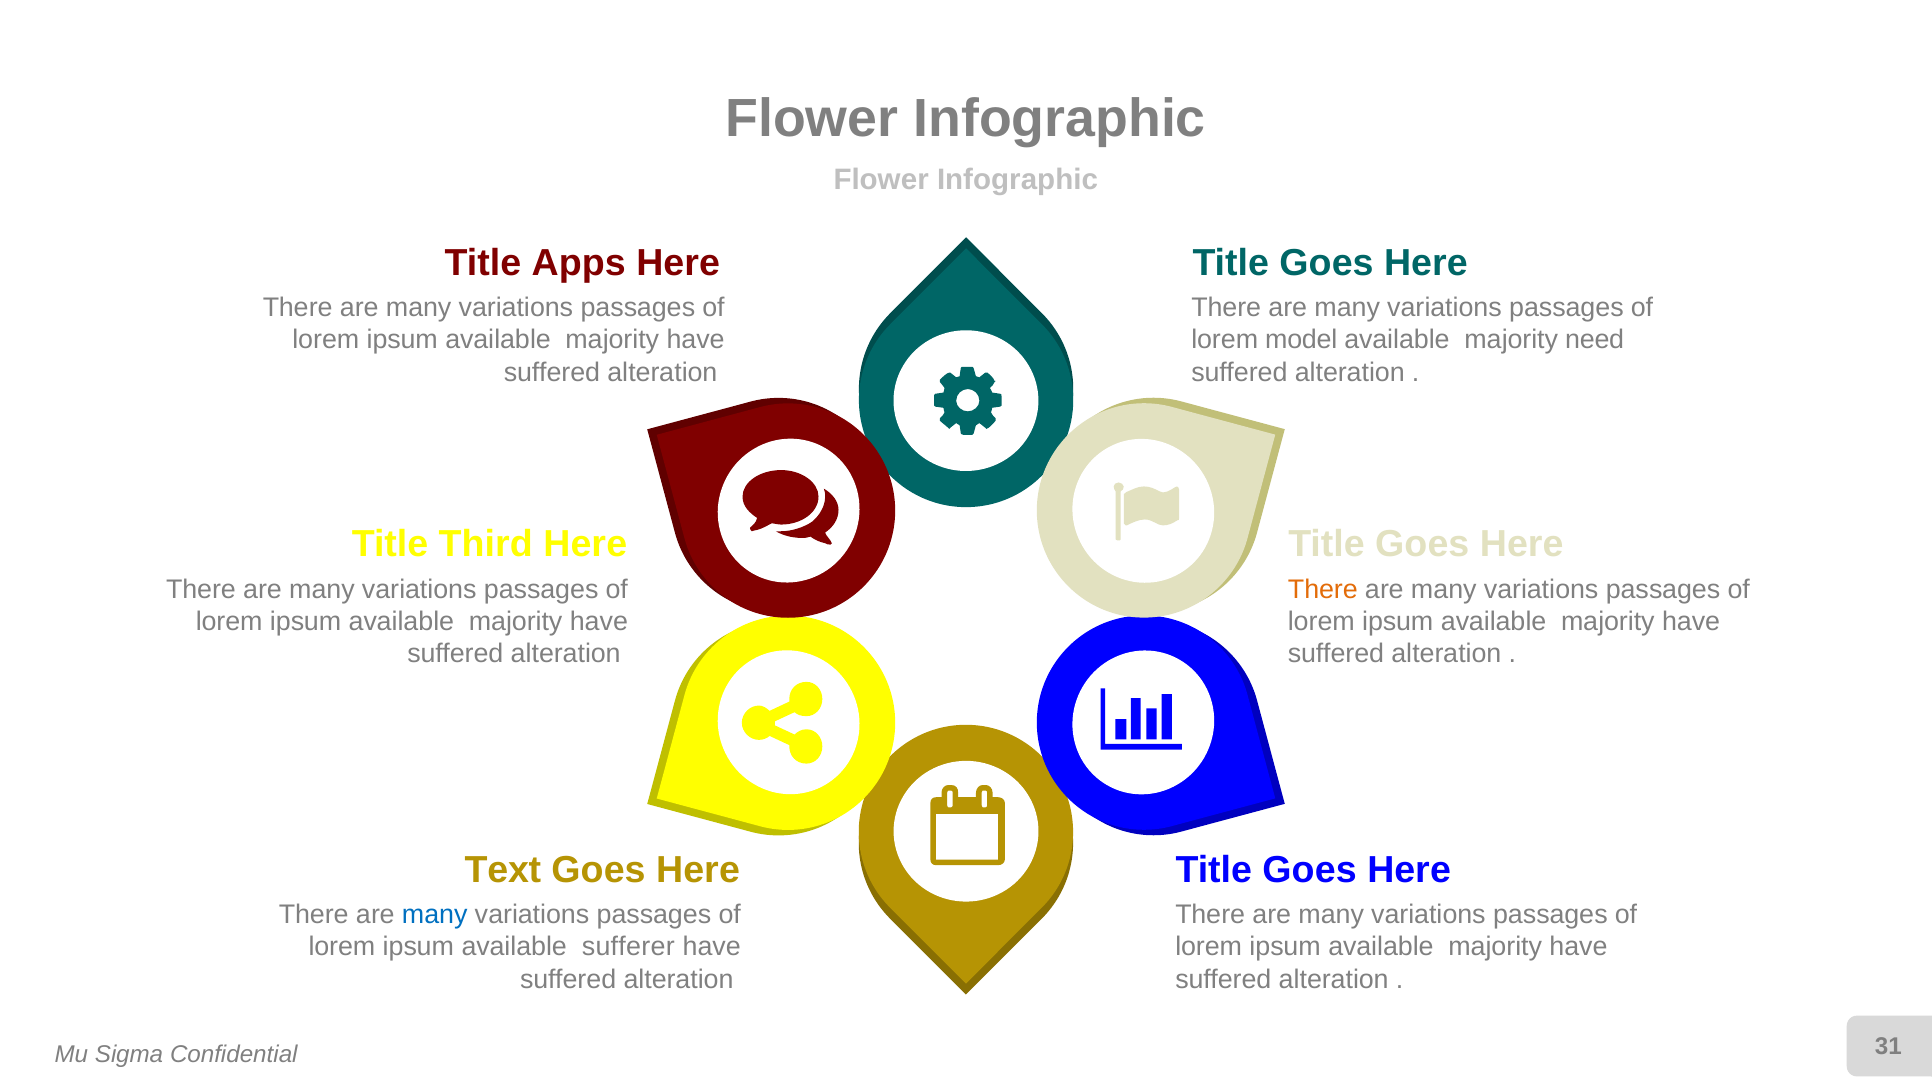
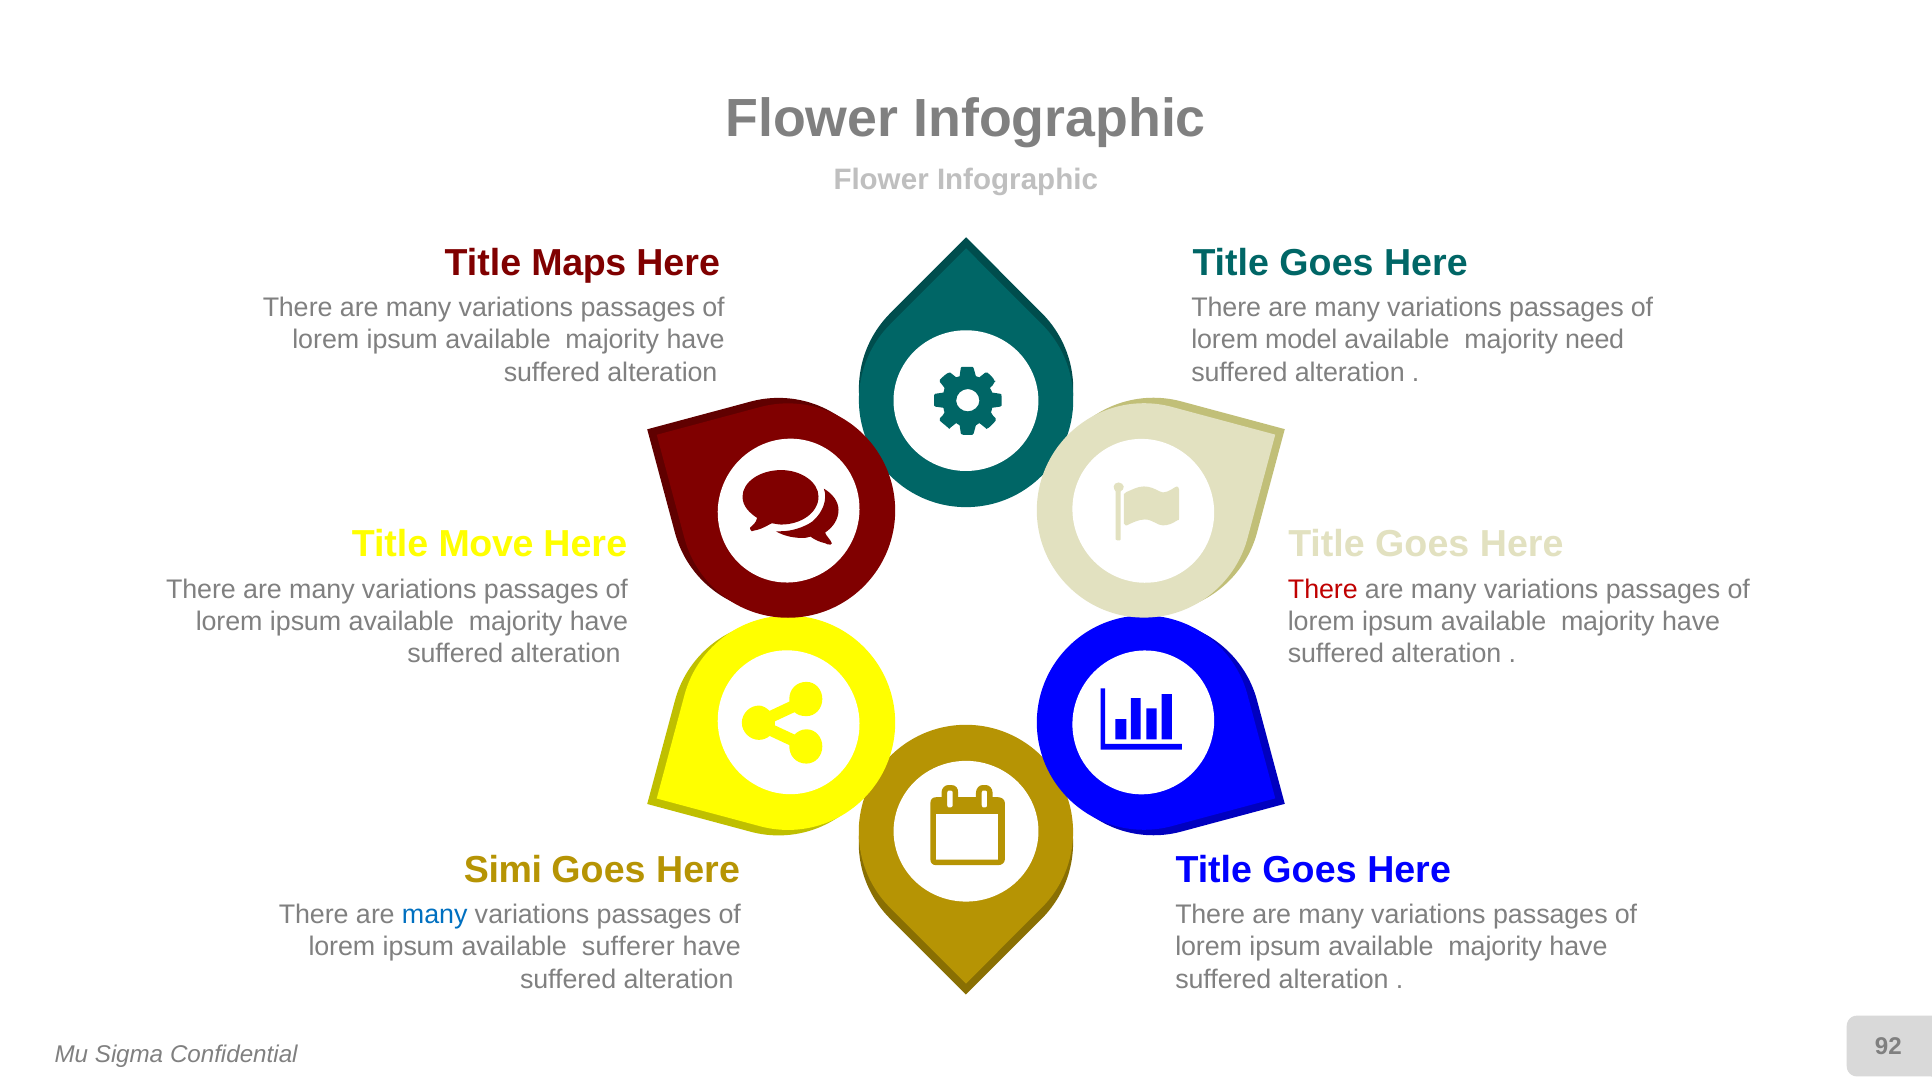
Apps: Apps -> Maps (579, 263)
Third: Third -> Move (486, 544)
There colour: orange -> red (1323, 589)
Text: Text -> Simi (503, 869)
31: 31 -> 92 (1888, 1046)
